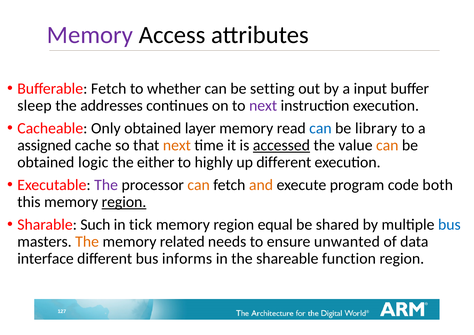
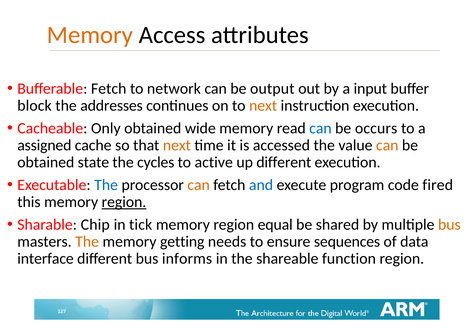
Memory colour: purple -> orange (90, 35)
whether: whether -> network (174, 89)
setting: setting -> output (272, 89)
sleep: sleep -> block (35, 106)
next colour: purple -> orange (263, 106)
layer: layer -> wide (200, 128)
library: library -> occurs (376, 128)
accessed underline: present -> none (281, 145)
logic: logic -> state (93, 162)
either: either -> cycles (156, 162)
highly: highly -> active (214, 162)
The colour: purple -> blue (106, 185)
and colour: orange -> blue (261, 185)
both: both -> fired (438, 185)
Such: Such -> Chip (95, 225)
bus colour: blue -> orange (449, 225)
related: related -> getting (182, 242)
unwanted: unwanted -> sequences (347, 242)
